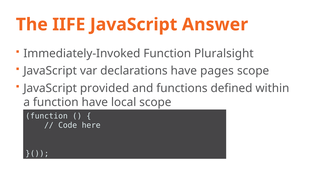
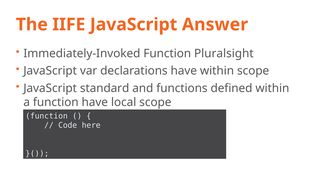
have pages: pages -> within (217, 71)
provided: provided -> standard (105, 88)
